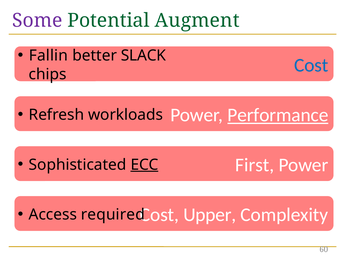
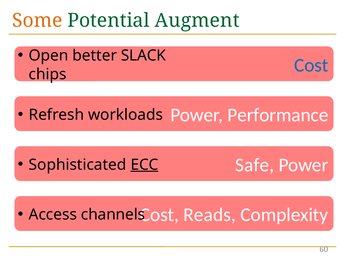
Some colour: purple -> orange (37, 20)
Fallin: Fallin -> Open (49, 56)
Performance underline: present -> none (278, 115)
First: First -> Safe (255, 165)
required: required -> channels (113, 215)
Upper: Upper -> Reads (210, 215)
